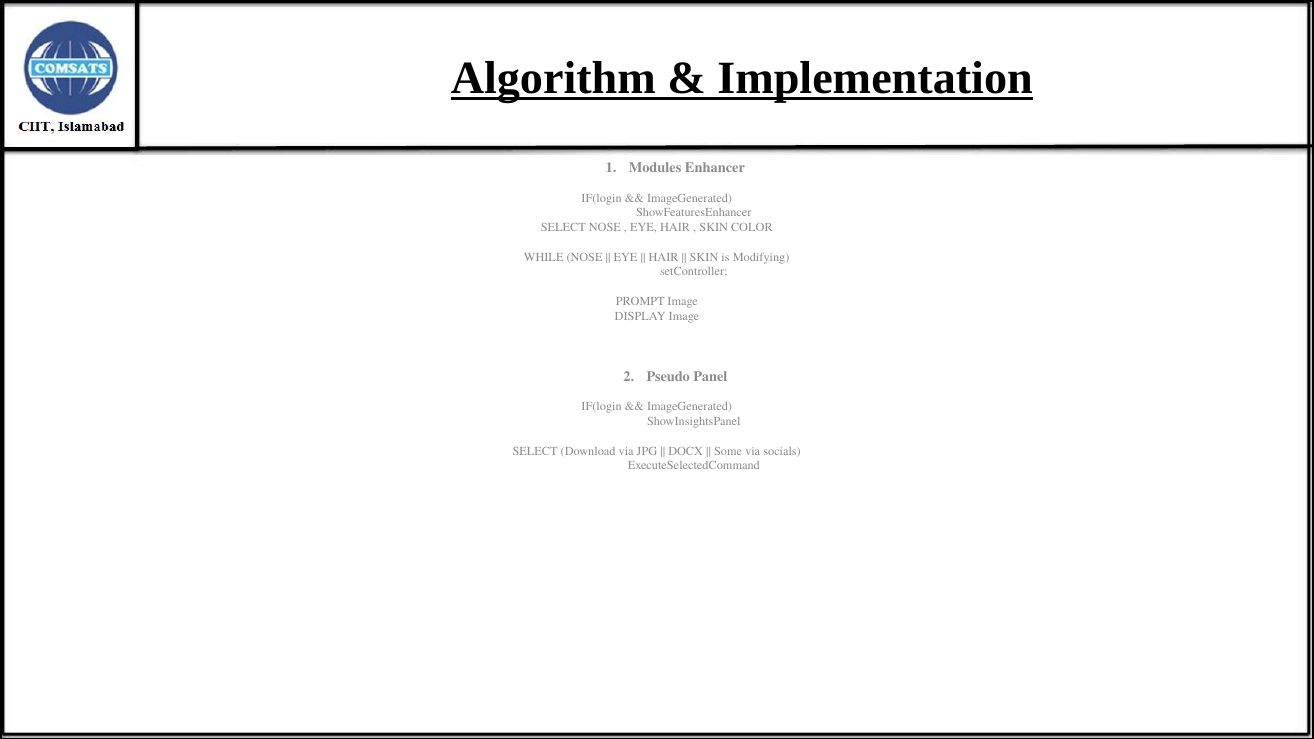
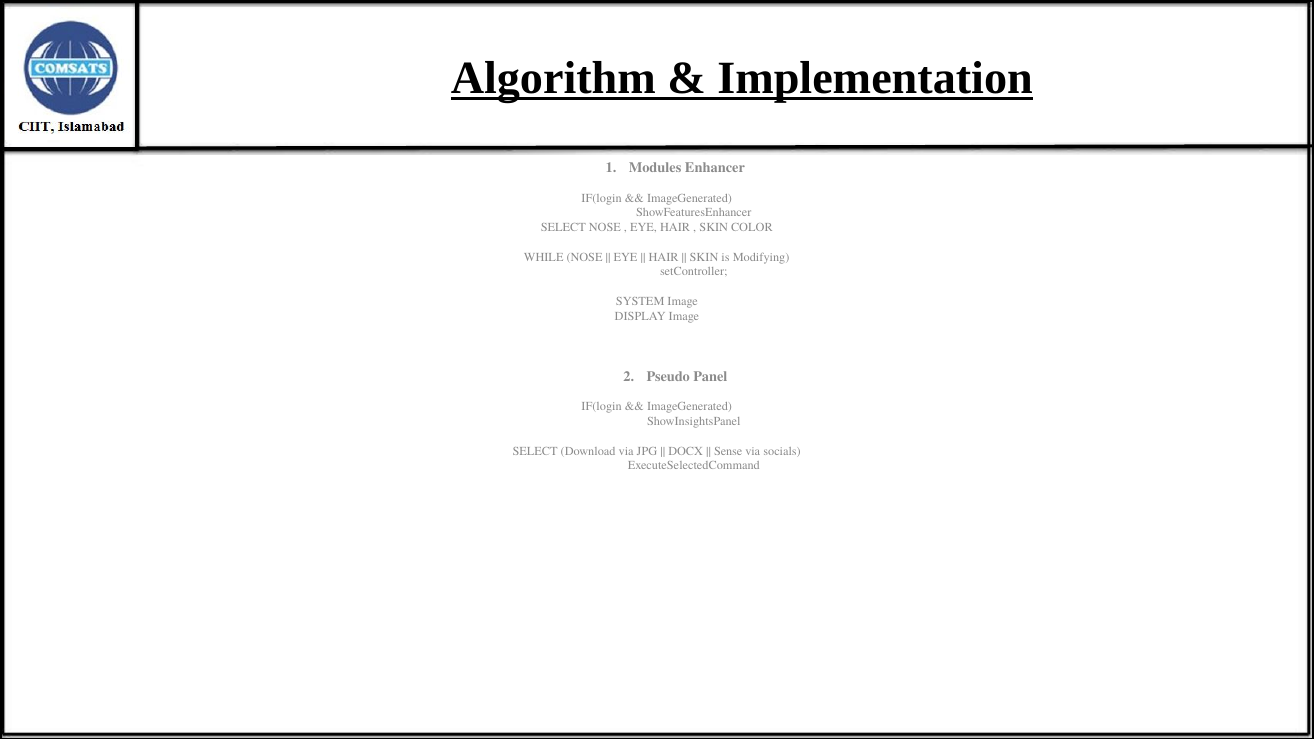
PROMPT: PROMPT -> SYSTEM (640, 302)
Some: Some -> Sense (728, 451)
